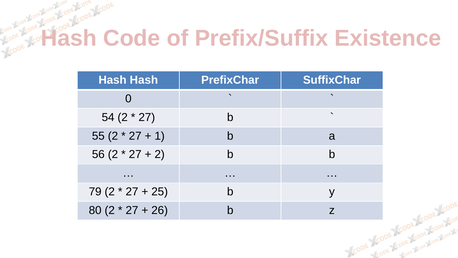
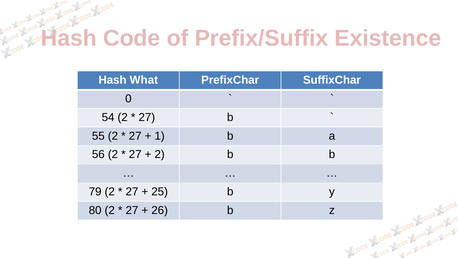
Hash Hash: Hash -> What (144, 80)
